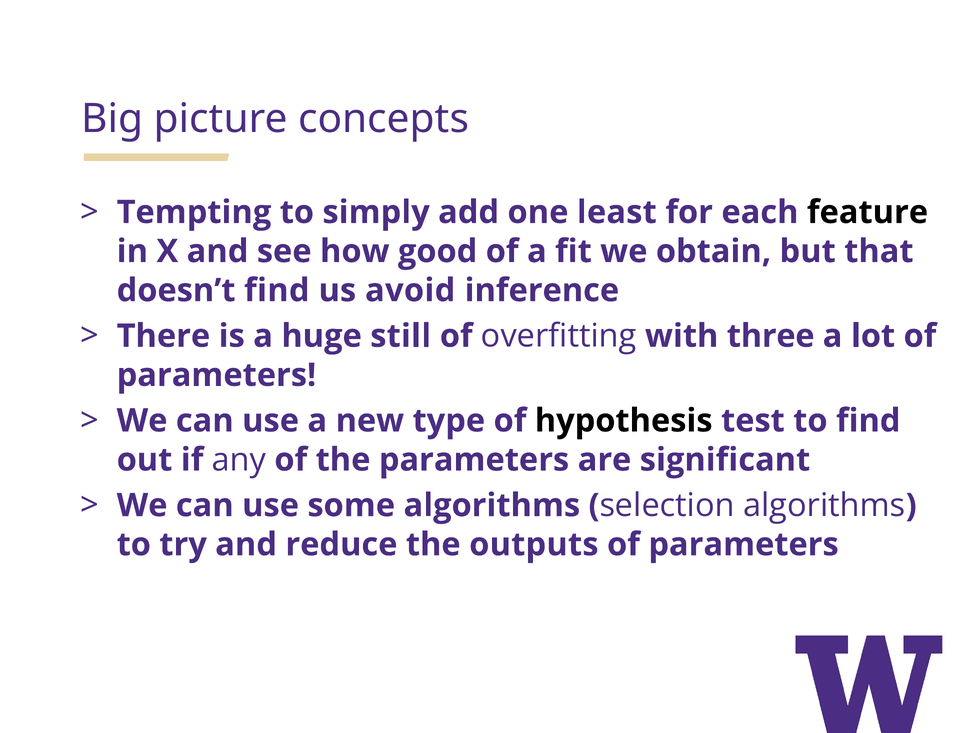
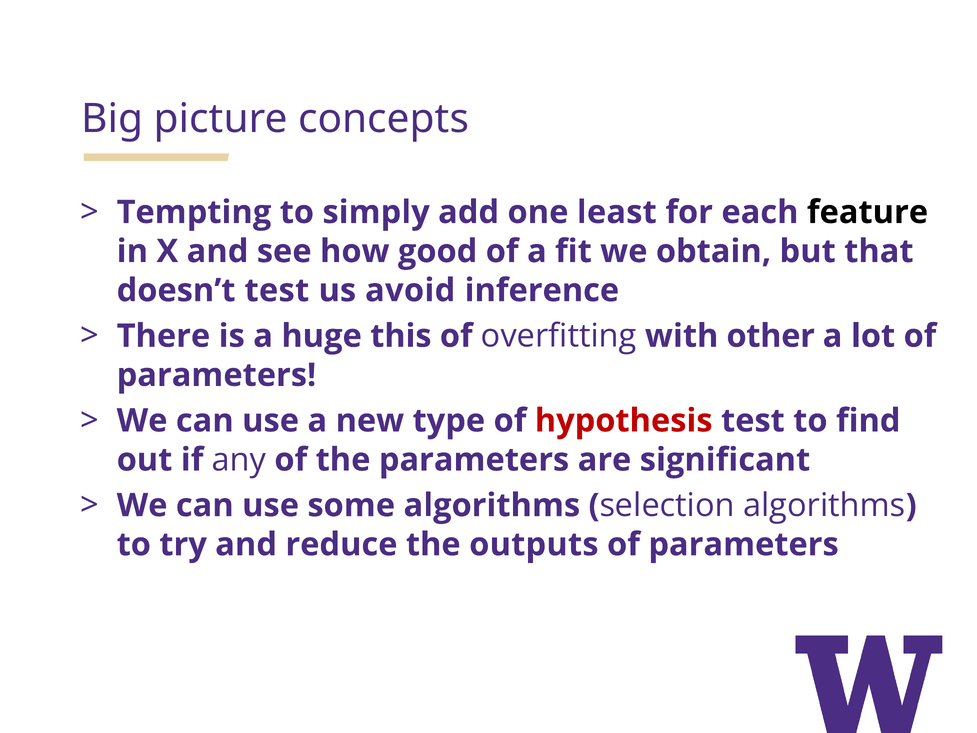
doesn’t find: find -> test (277, 290)
still: still -> this (401, 336)
three: three -> other (771, 336)
hypothesis colour: black -> red (624, 421)
